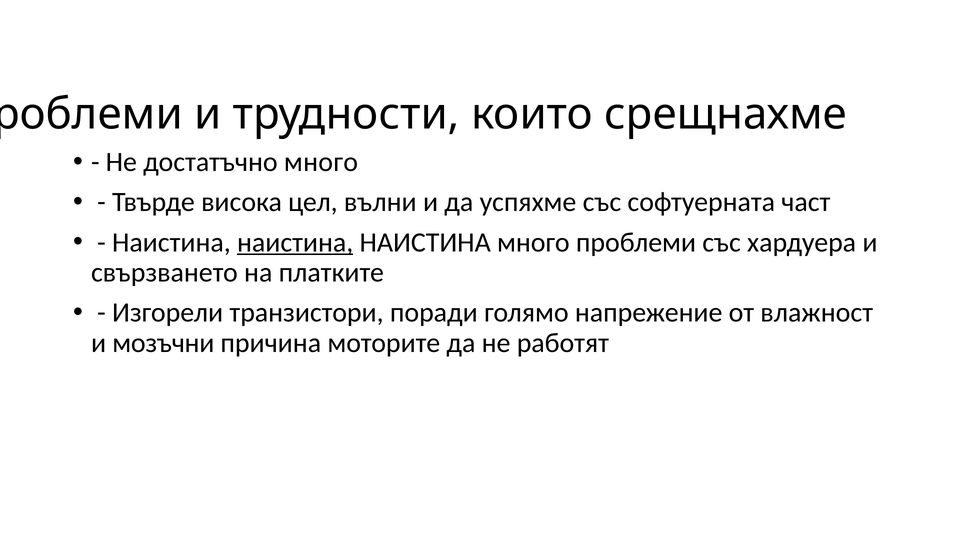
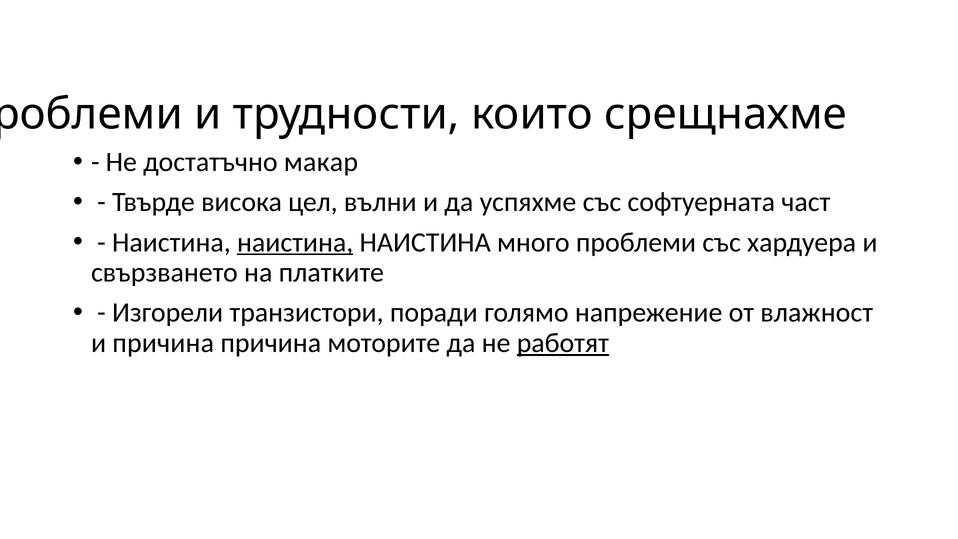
достатъчно много: много -> макар (321, 162)
и мозъчни: мозъчни -> причина (163, 343)
работят underline: none -> present (563, 343)
